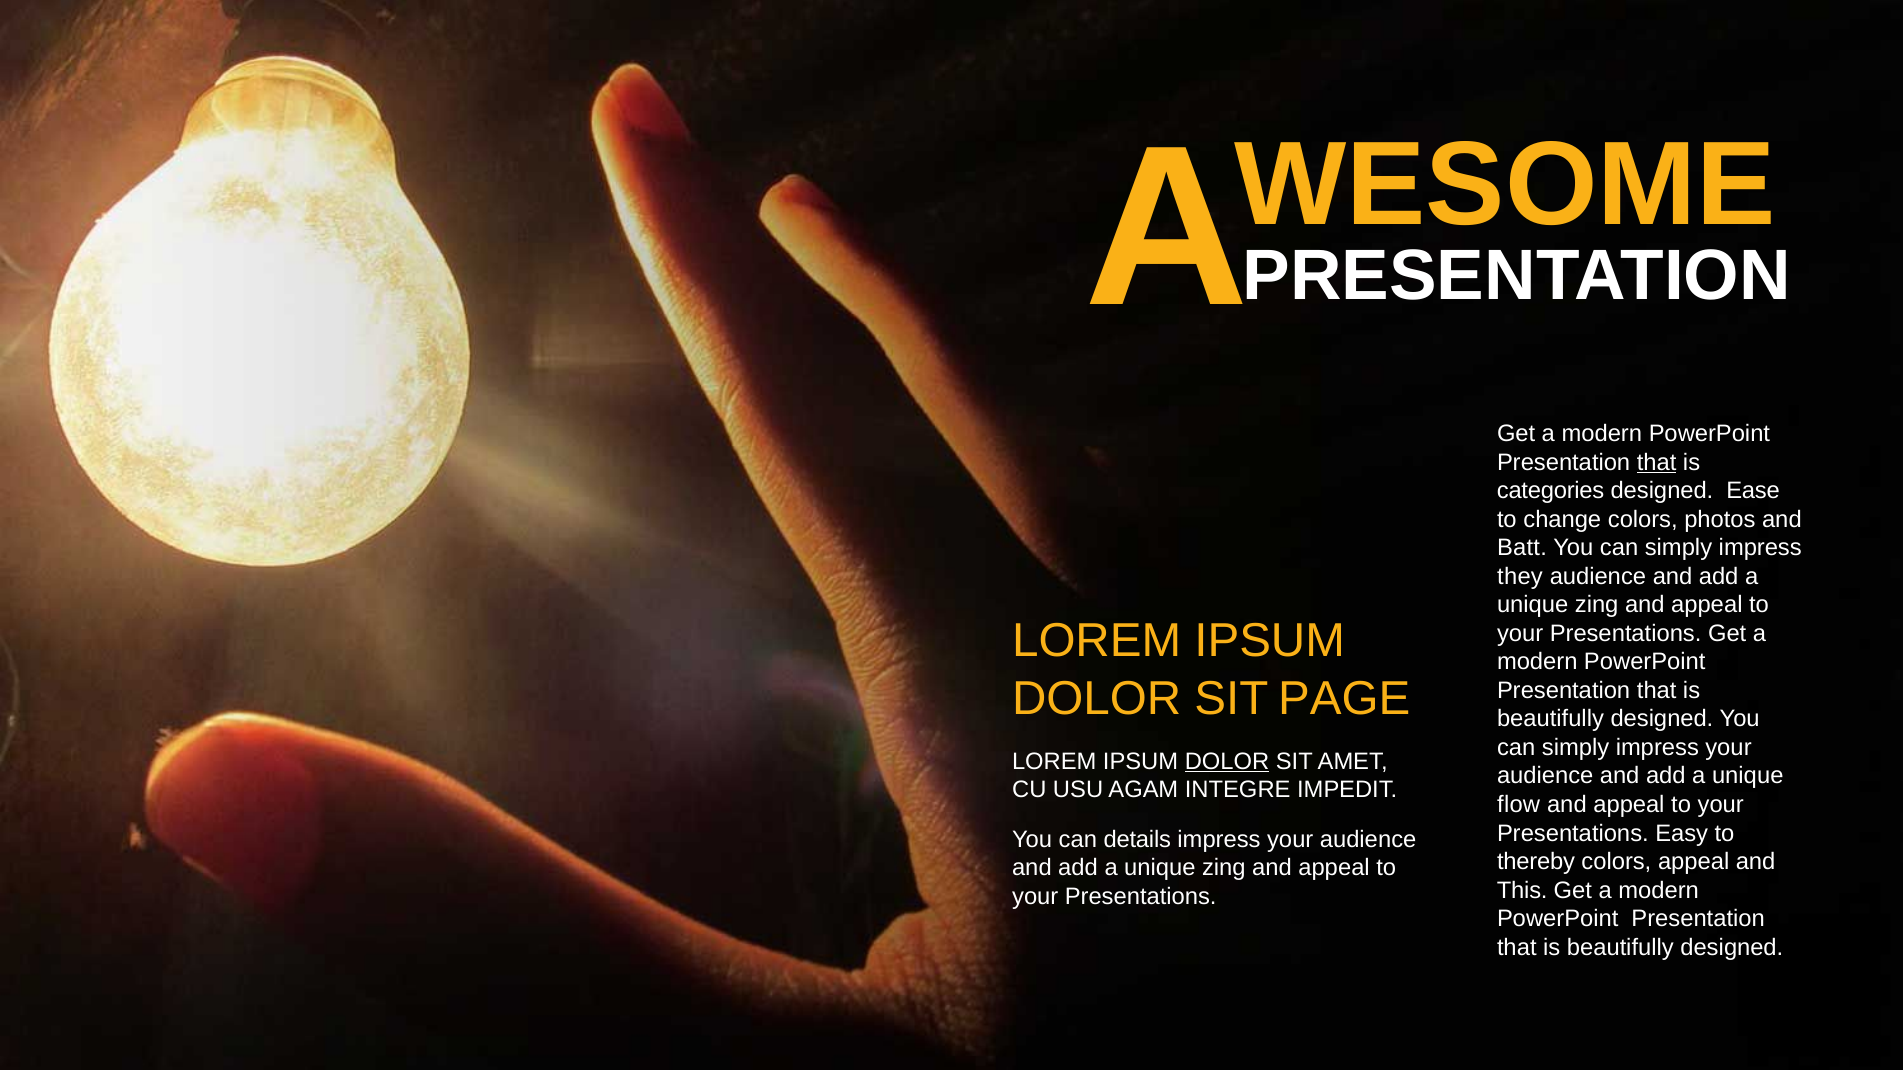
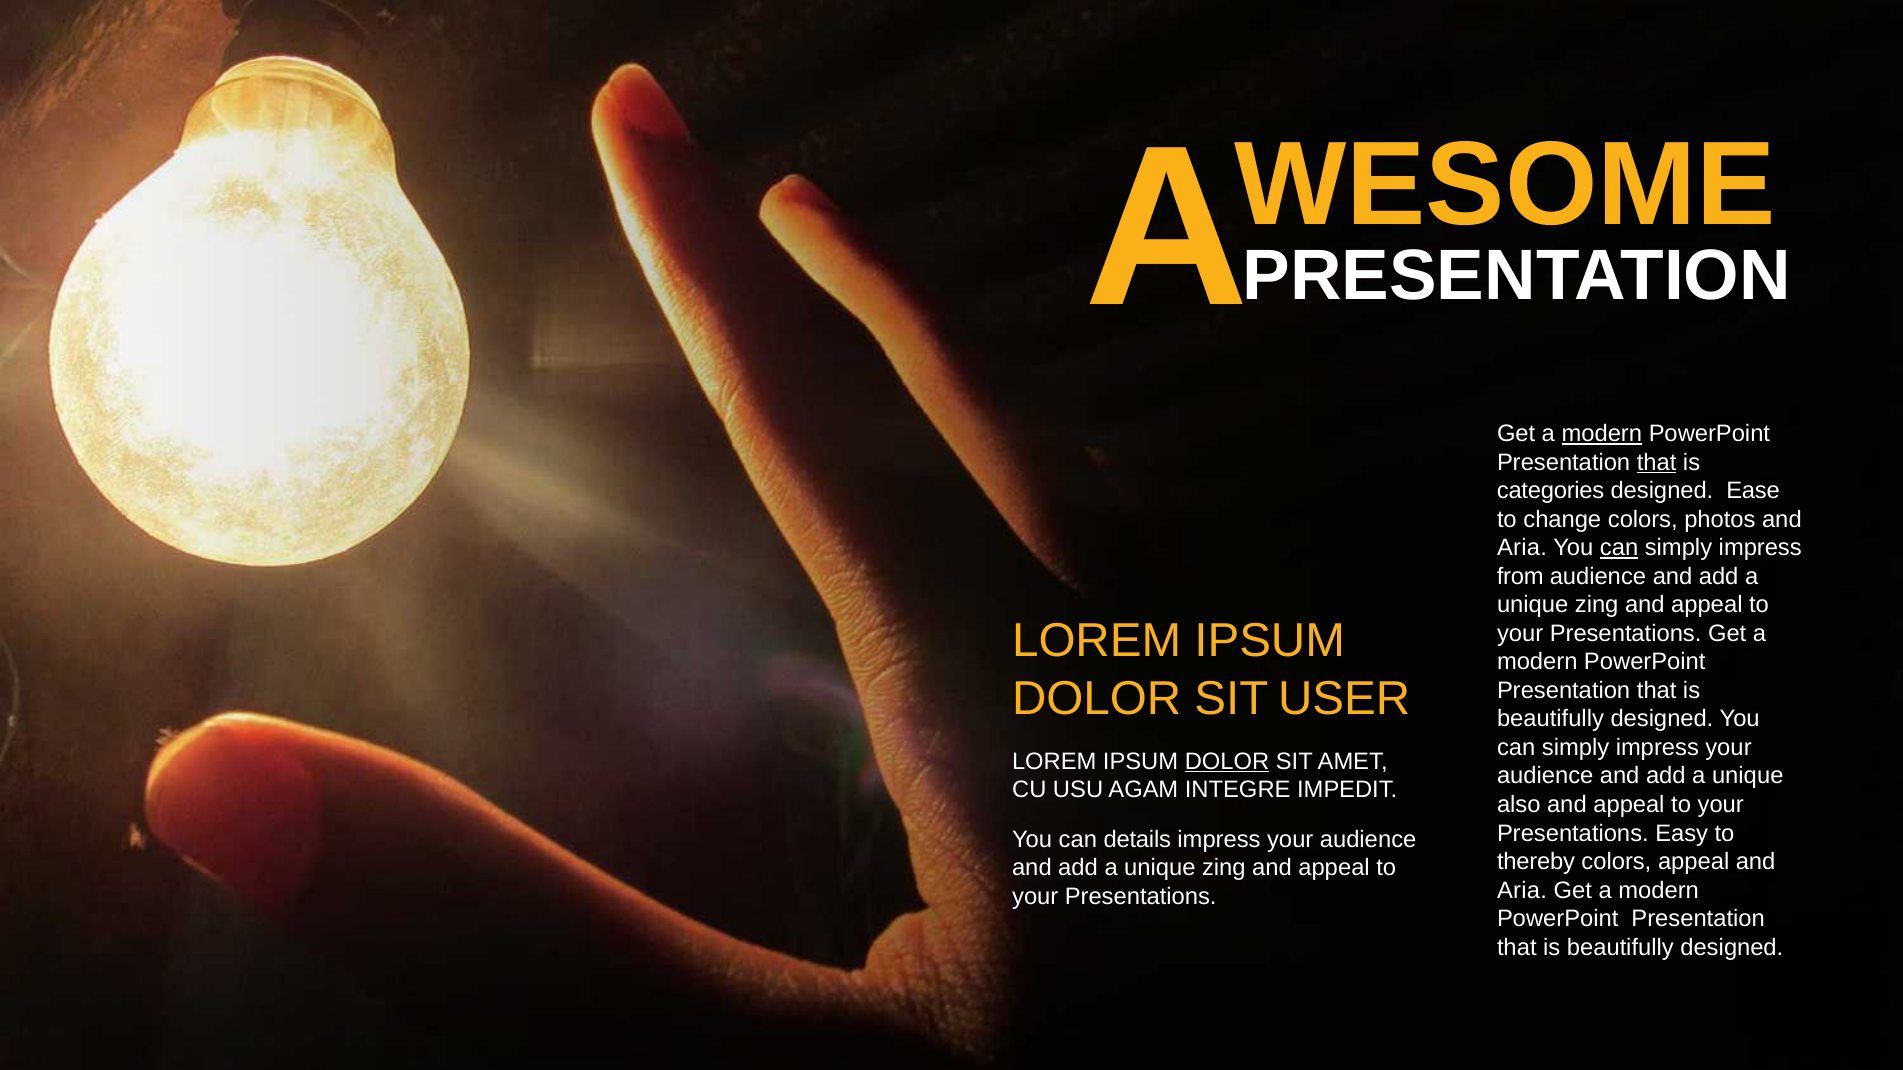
modern underline: none -> present (1602, 434)
Batt: Batt -> Aria (1522, 548)
can underline: none -> present (1619, 548)
they: they -> from (1520, 577)
PAGE: PAGE -> USER (1344, 699)
flow: flow -> also (1519, 805)
This: This -> Aria (1522, 891)
